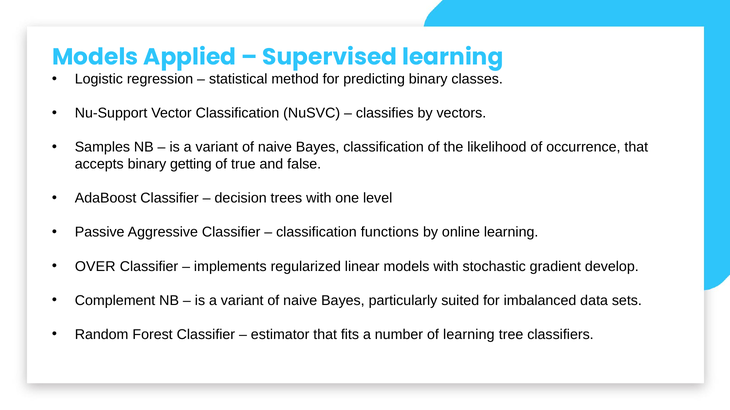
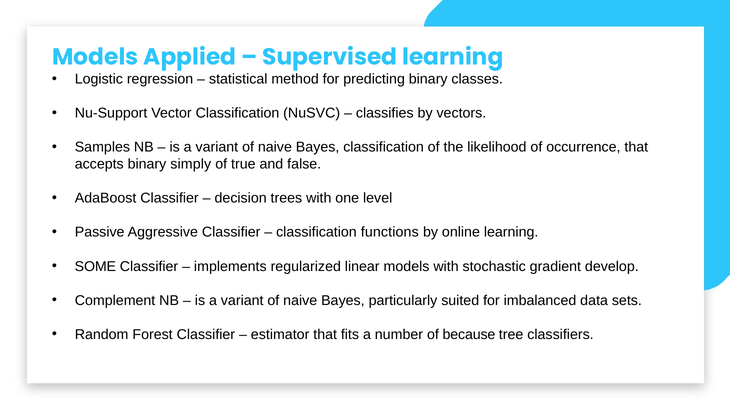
getting: getting -> simply (191, 165)
OVER: OVER -> SOME (95, 267)
of learning: learning -> because (469, 335)
